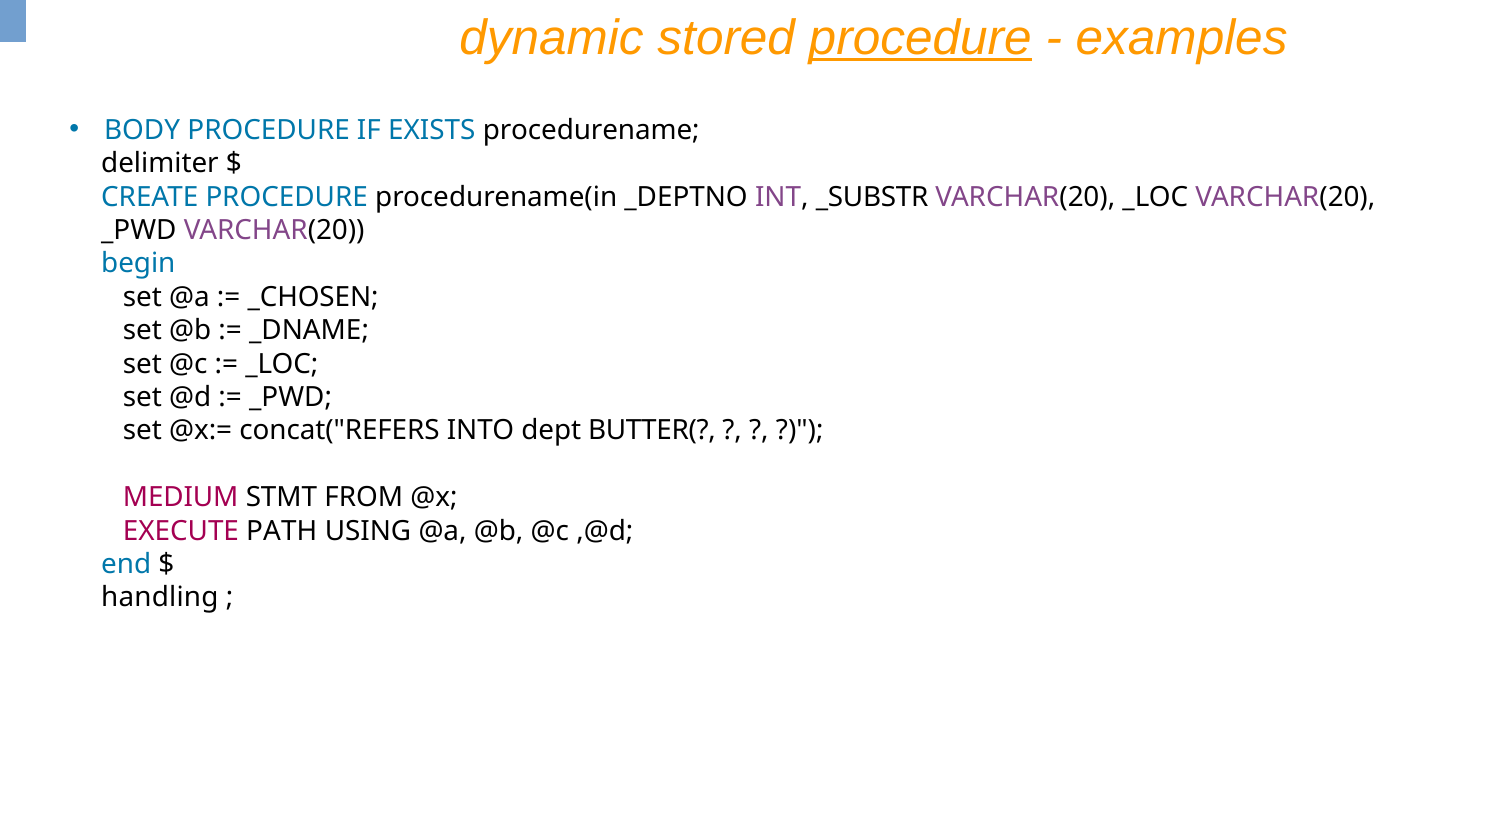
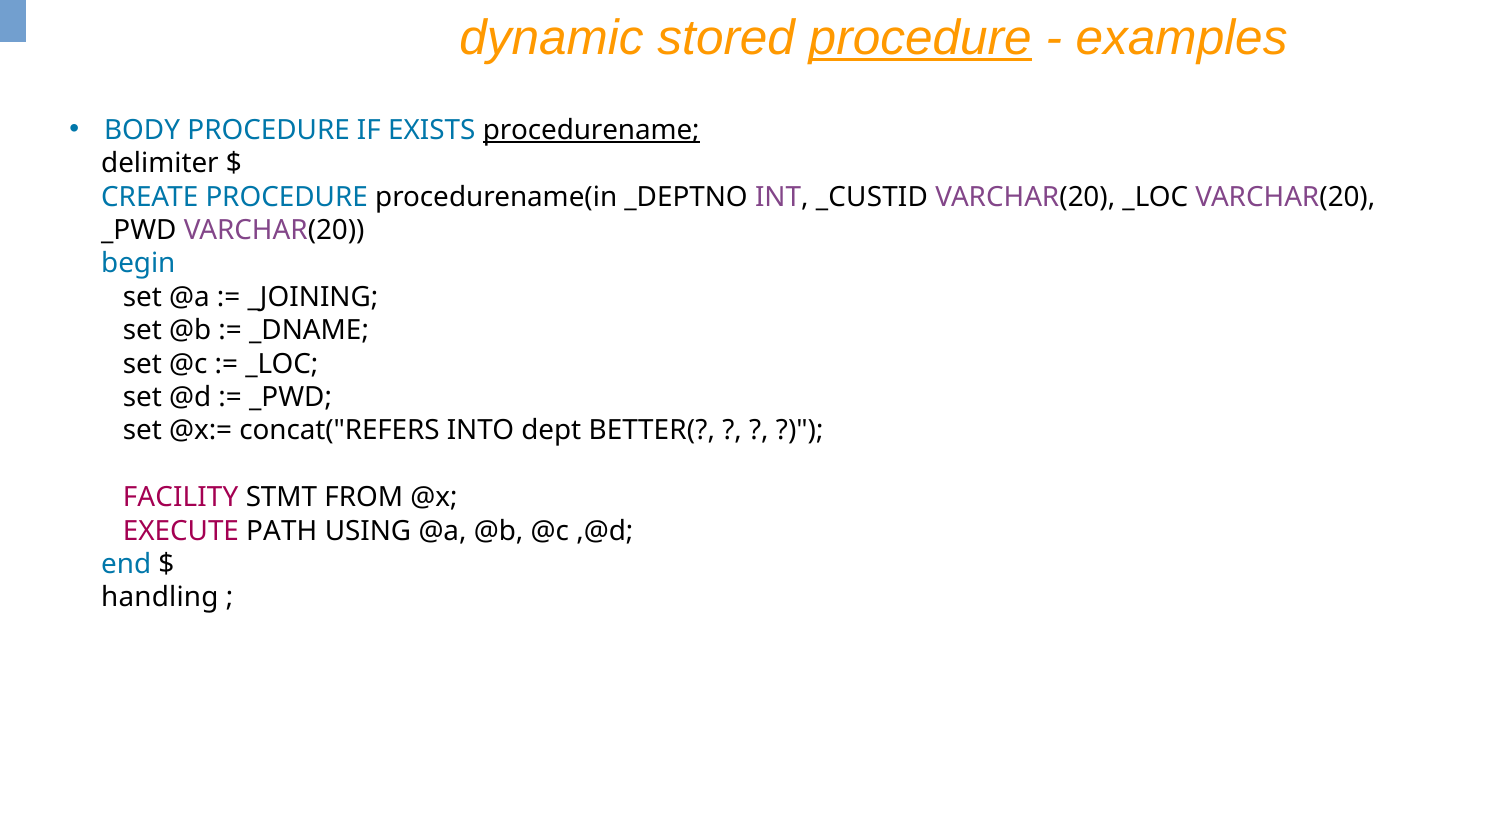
procedurename underline: none -> present (591, 130)
_SUBSTR: _SUBSTR -> _CUSTID (872, 197)
_CHOSEN: _CHOSEN -> _JOINING (313, 297)
BUTTER(: BUTTER( -> BETTER( (652, 431)
MEDIUM: MEDIUM -> FACILITY (181, 498)
